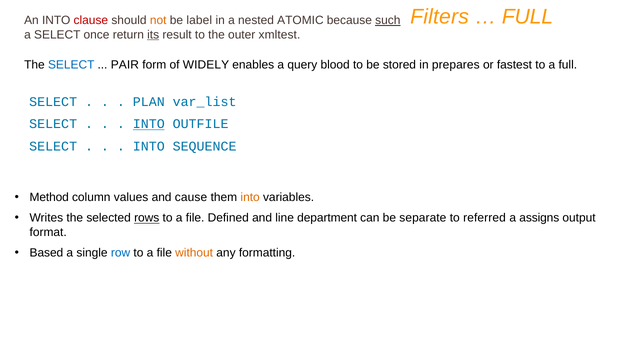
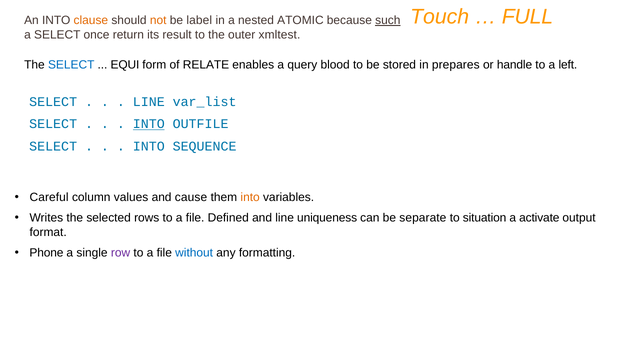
Filters: Filters -> Touch (440, 17)
clause colour: red -> orange (91, 20)
its underline: present -> none (153, 35)
PAIR: PAIR -> EQUI (125, 65)
WIDELY: WIDELY -> RELATE (206, 65)
fastest: fastest -> handle (515, 65)
a full: full -> left (568, 65)
PLAN: PLAN -> LINE (149, 102)
Method: Method -> Careful (49, 198)
rows underline: present -> none (147, 218)
department: department -> uniqueness (327, 218)
referred: referred -> situation (485, 218)
assigns: assigns -> activate (539, 218)
Based: Based -> Phone (46, 253)
row colour: blue -> purple (121, 253)
without colour: orange -> blue (194, 253)
